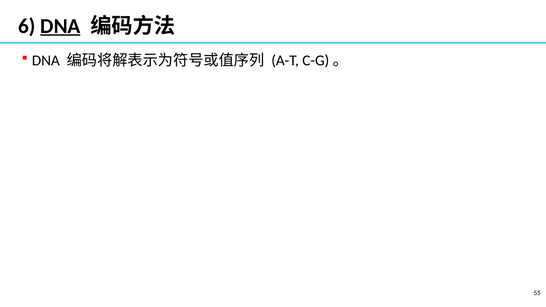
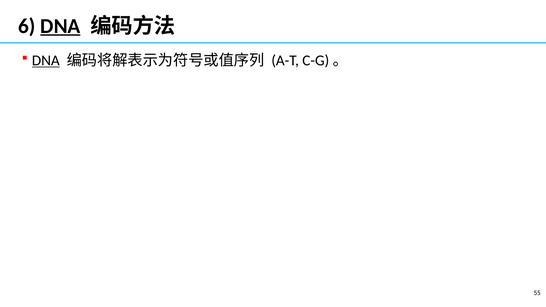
DNA underline: none -> present (46, 61)
